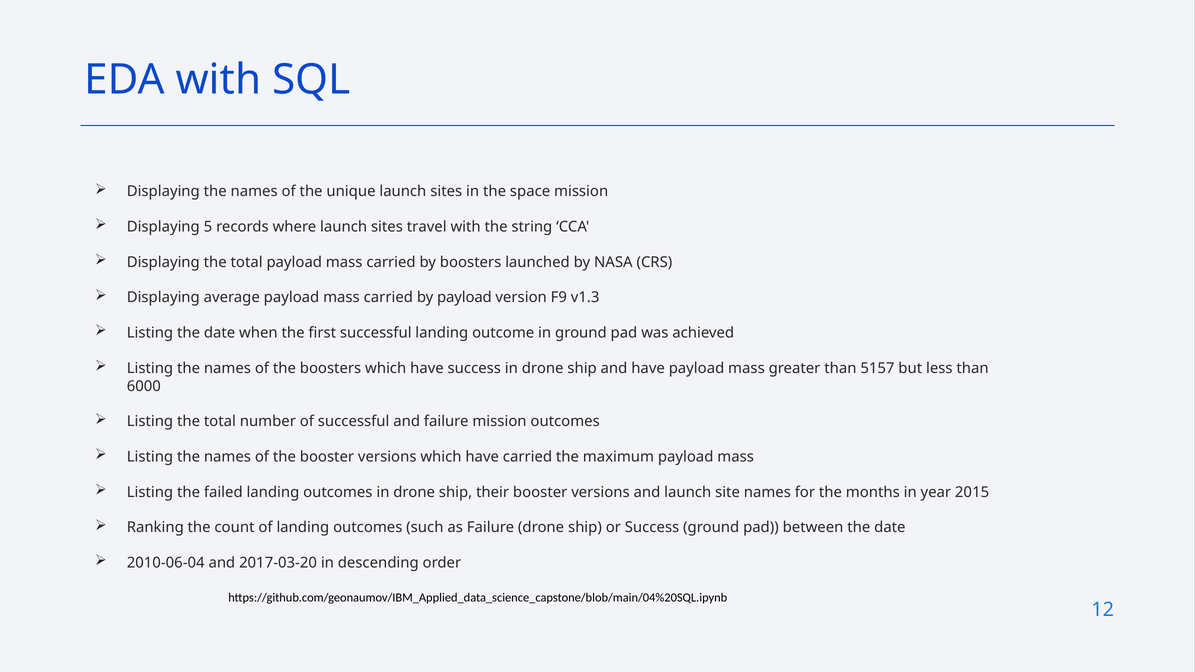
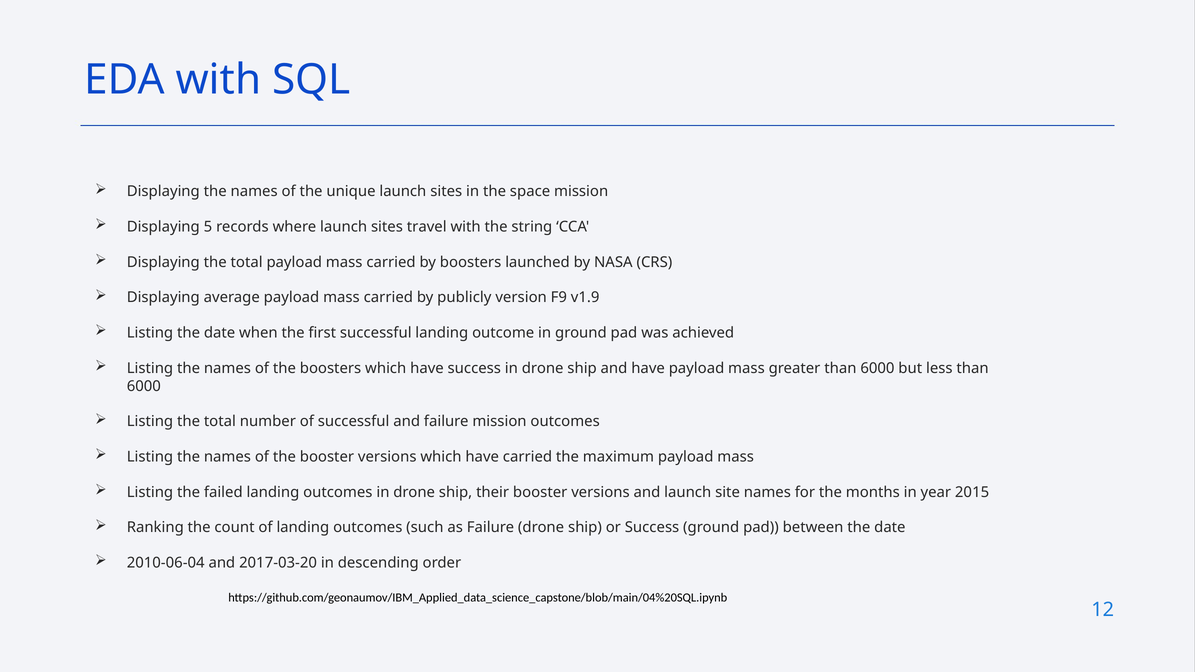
by payload: payload -> publicly (464, 298)
v1.3: v1.3 -> v1.9 (585, 298)
greater than 5157: 5157 -> 6000 (877, 368)
